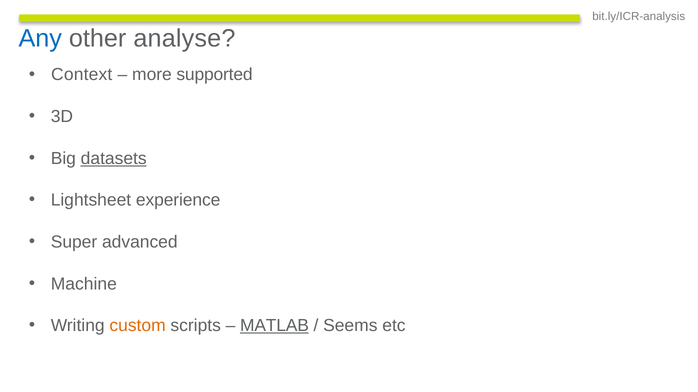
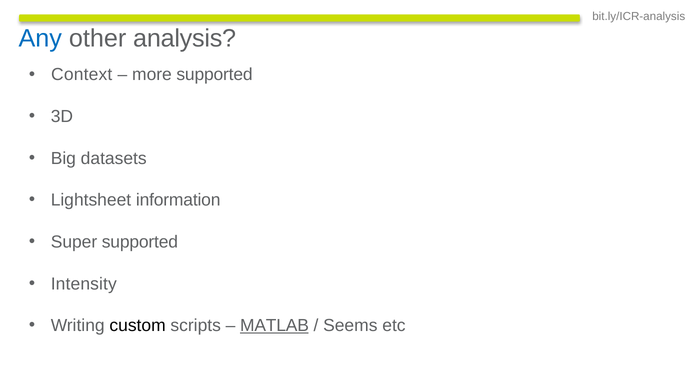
analyse: analyse -> analysis (185, 39)
datasets underline: present -> none (114, 159)
experience: experience -> information (178, 200)
Super advanced: advanced -> supported (140, 242)
Machine: Machine -> Intensity (84, 284)
custom colour: orange -> black (138, 326)
